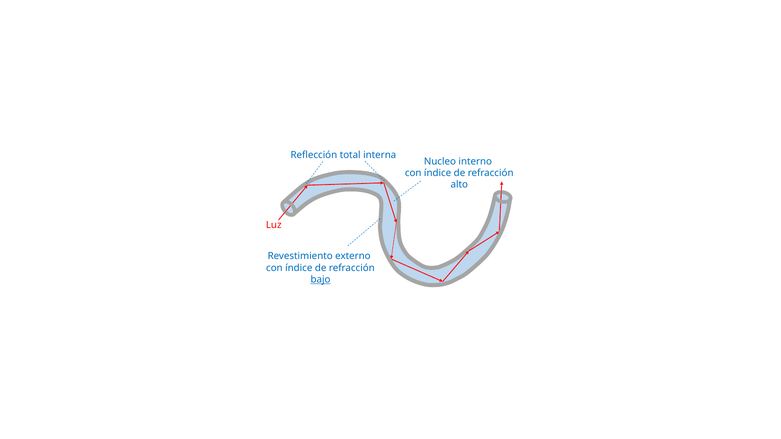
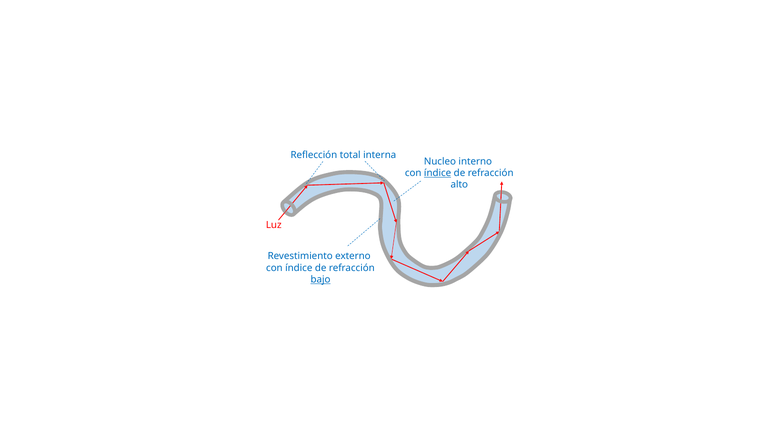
índice underline: none -> present (438, 173)
